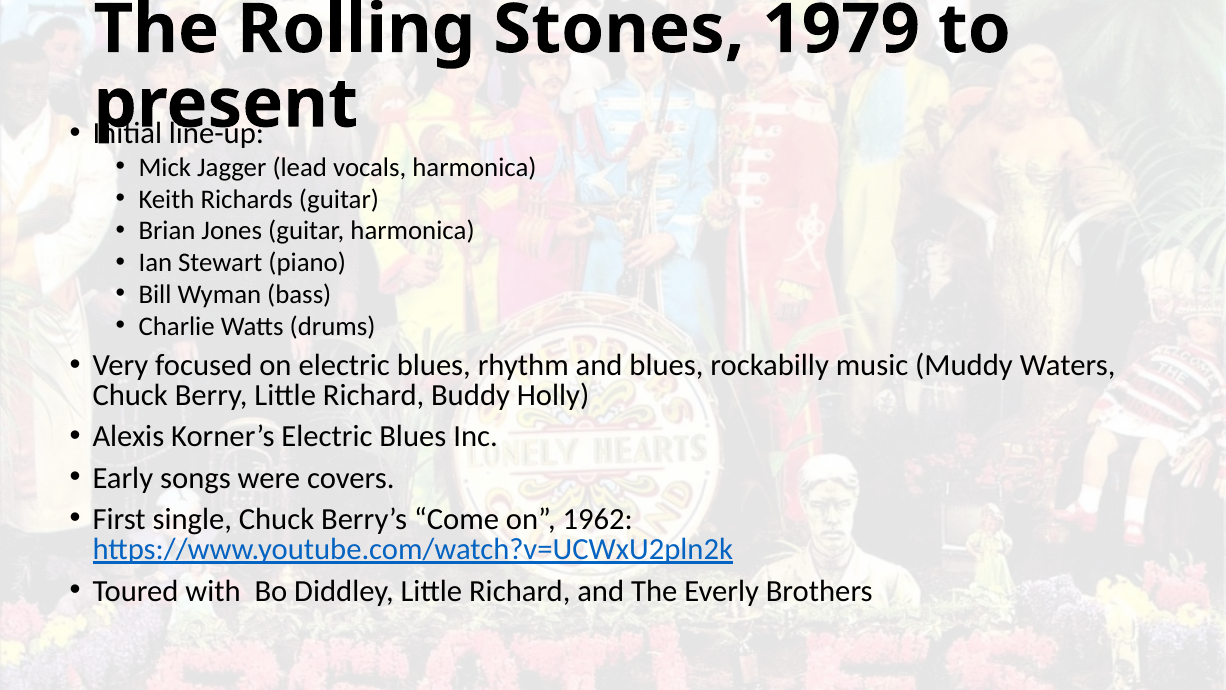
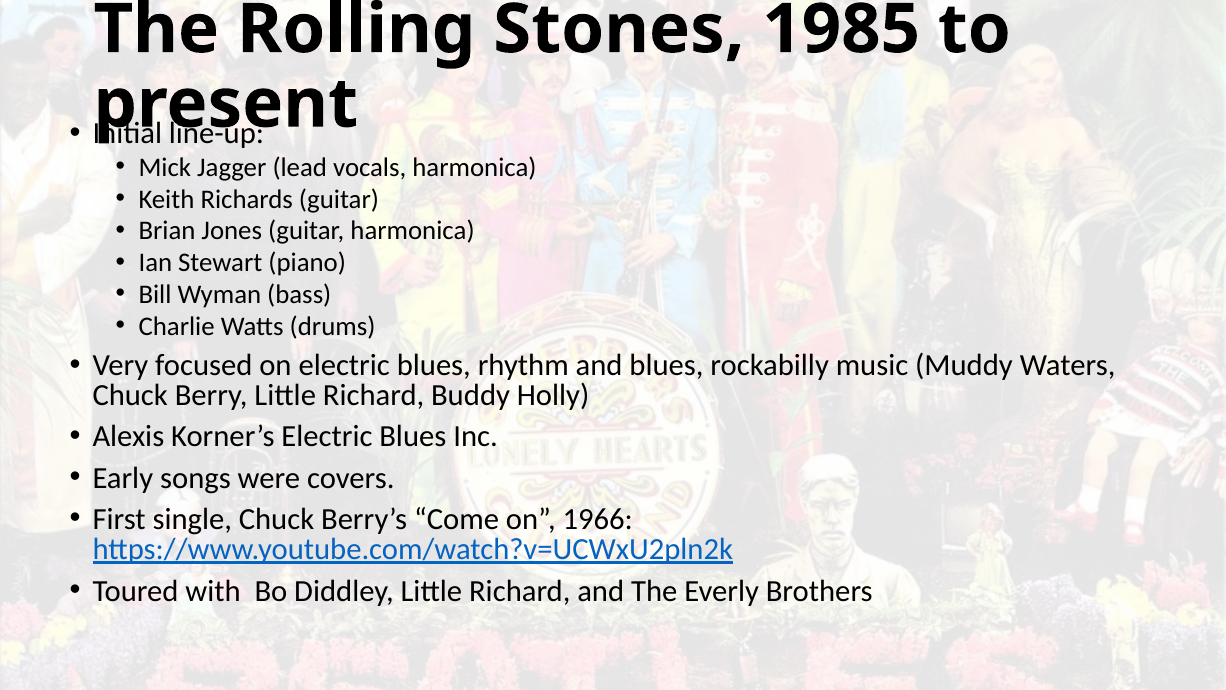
1979: 1979 -> 1985 (841, 29)
1962: 1962 -> 1966 (598, 519)
